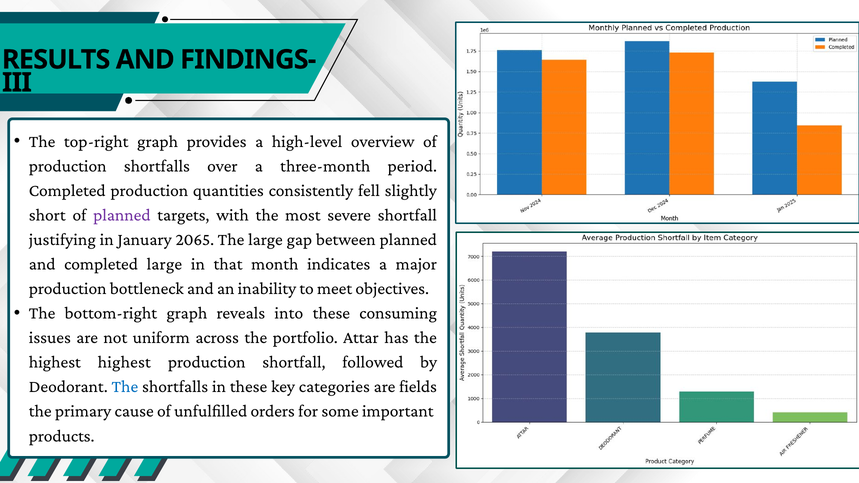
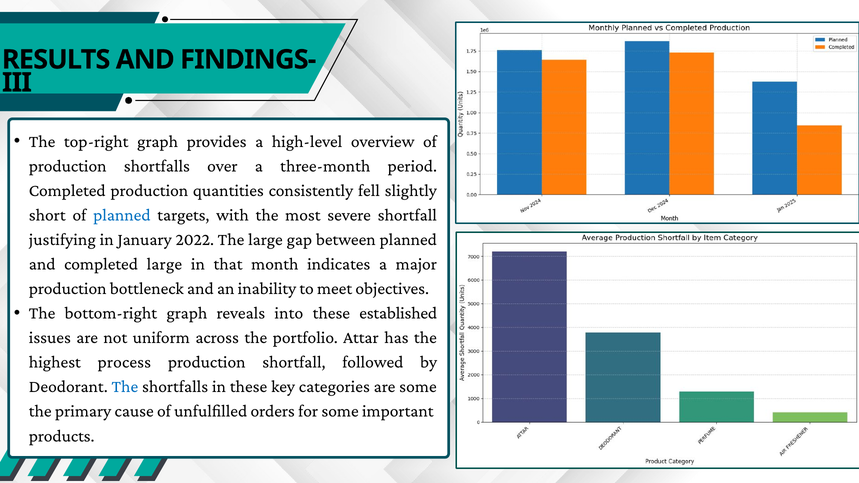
planned colour: purple -> blue (122, 215)
2065: 2065 -> 2022 (195, 240)
consuming: consuming -> established (398, 313)
highest highest: highest -> process (124, 362)
are fields: fields -> some (418, 387)
